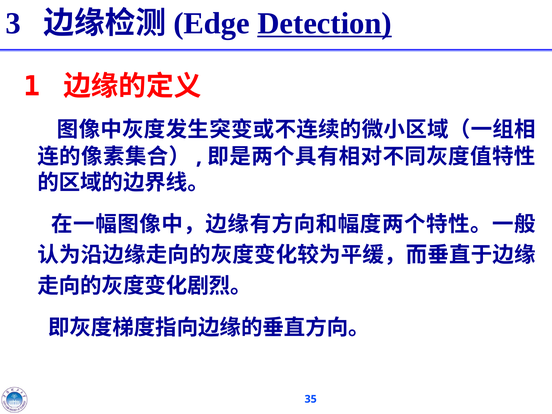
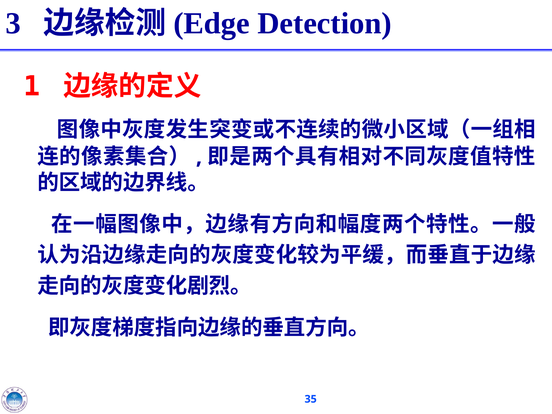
Detection underline: present -> none (325, 23)
